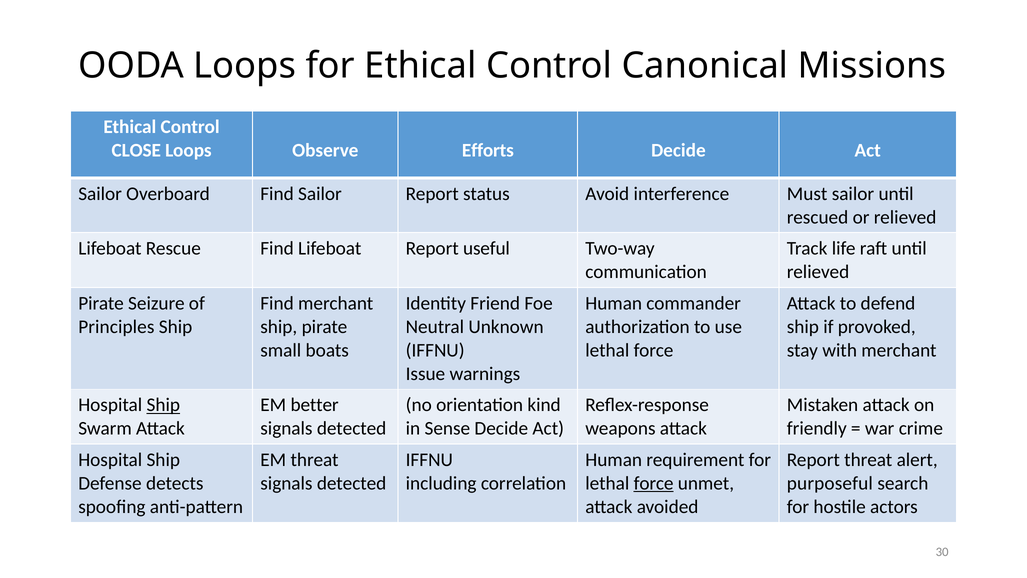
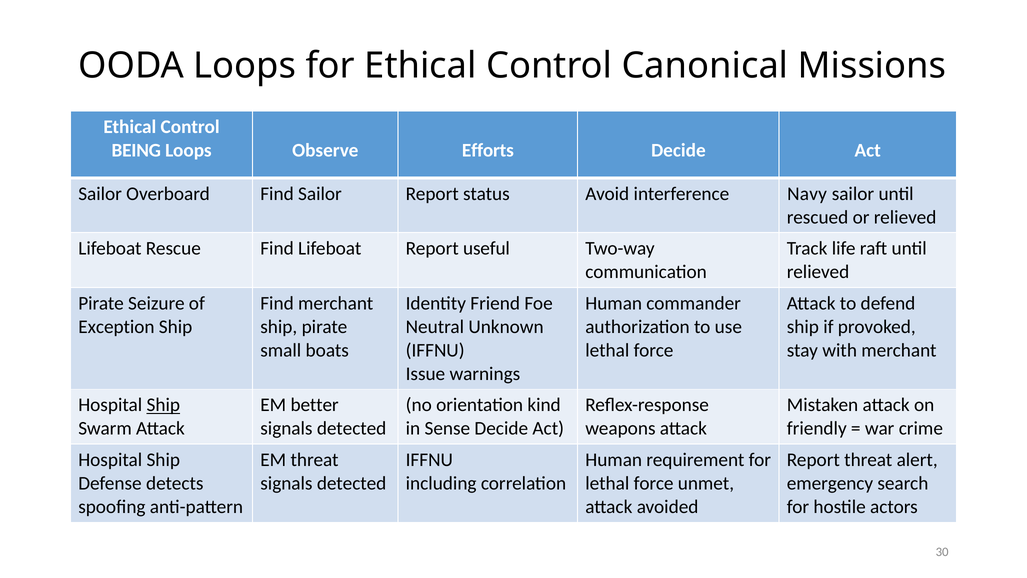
CLOSE: CLOSE -> BEING (136, 150)
Must: Must -> Navy (807, 194)
Principles: Principles -> Exception (116, 327)
force underline: present -> none (654, 483)
purposeful: purposeful -> emergency (830, 483)
